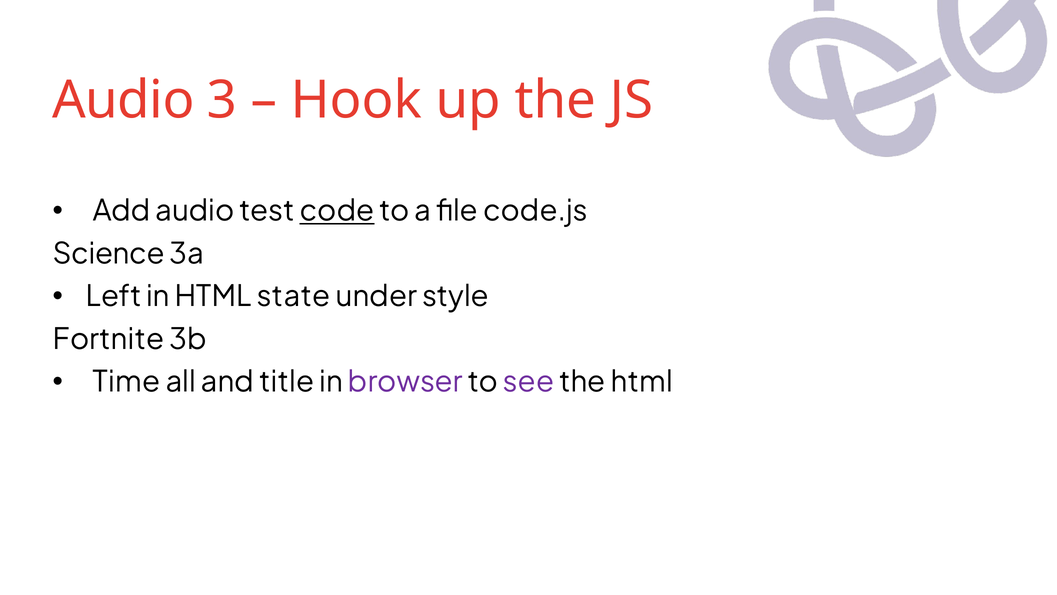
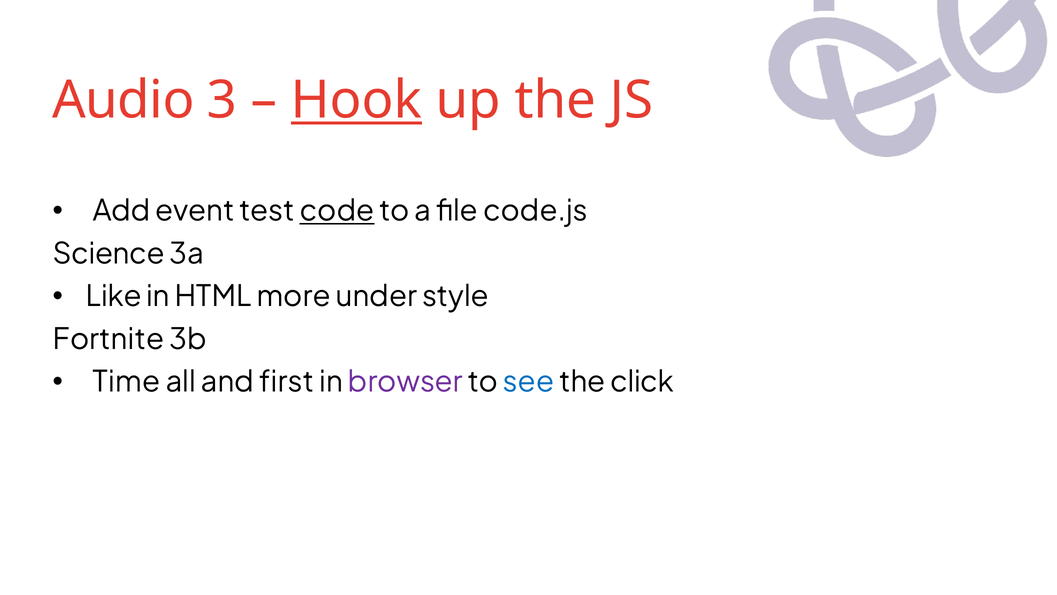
Hook underline: none -> present (356, 100)
Add audio: audio -> event (195, 211)
Left: Left -> Like (114, 296)
state: state -> more (294, 296)
title: title -> first (287, 382)
see colour: purple -> blue (529, 382)
the html: html -> click (642, 382)
